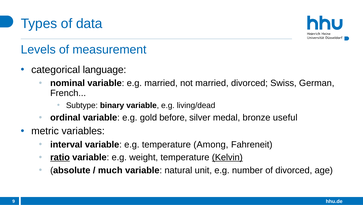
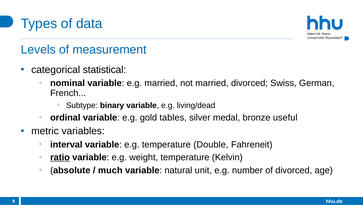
language: language -> statistical (104, 70)
before: before -> tables (173, 117)
Among: Among -> Double (211, 144)
Kelvin underline: present -> none (227, 157)
